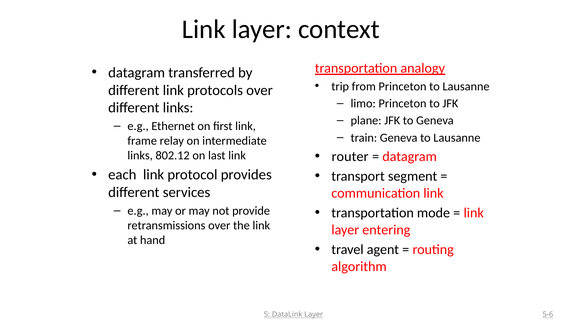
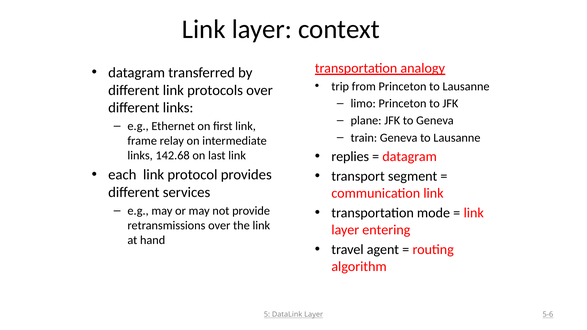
router: router -> replies (350, 157)
802.12: 802.12 -> 142.68 (173, 156)
